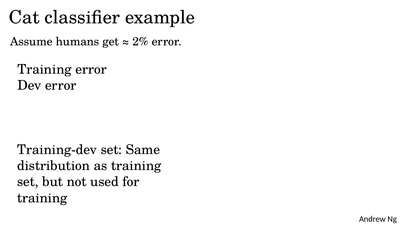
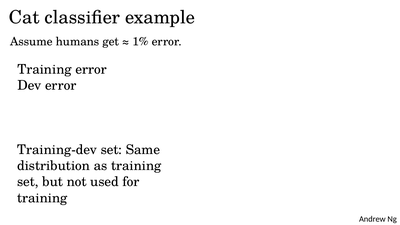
2%: 2% -> 1% (141, 42)
